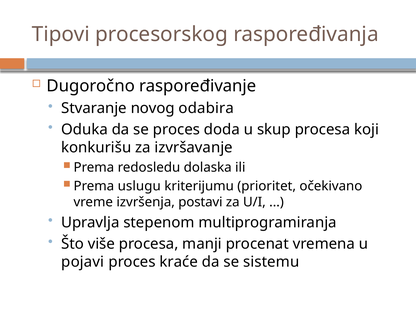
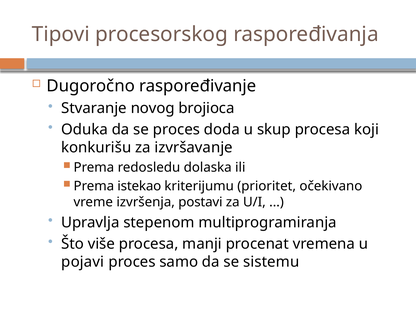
odabira: odabira -> brojioca (206, 108)
uslugu: uslugu -> istekao (139, 186)
kraće: kraće -> samo (179, 262)
